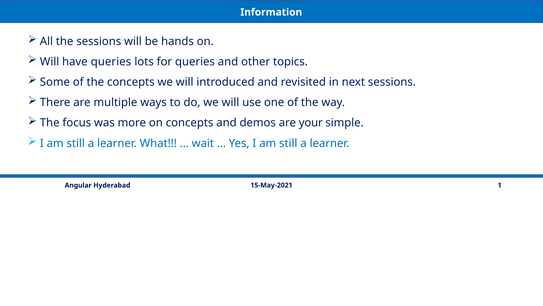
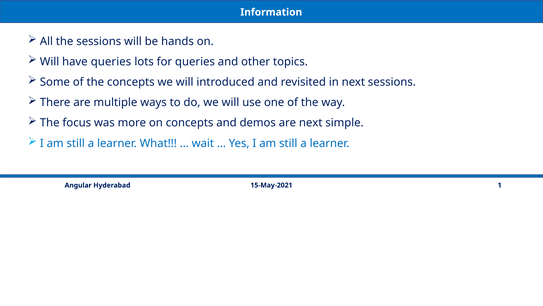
are your: your -> next (311, 123)
